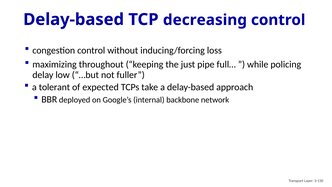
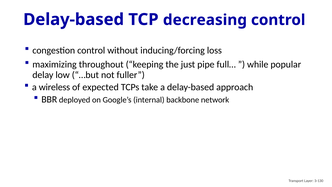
policing: policing -> popular (286, 64)
tolerant: tolerant -> wireless (54, 87)
